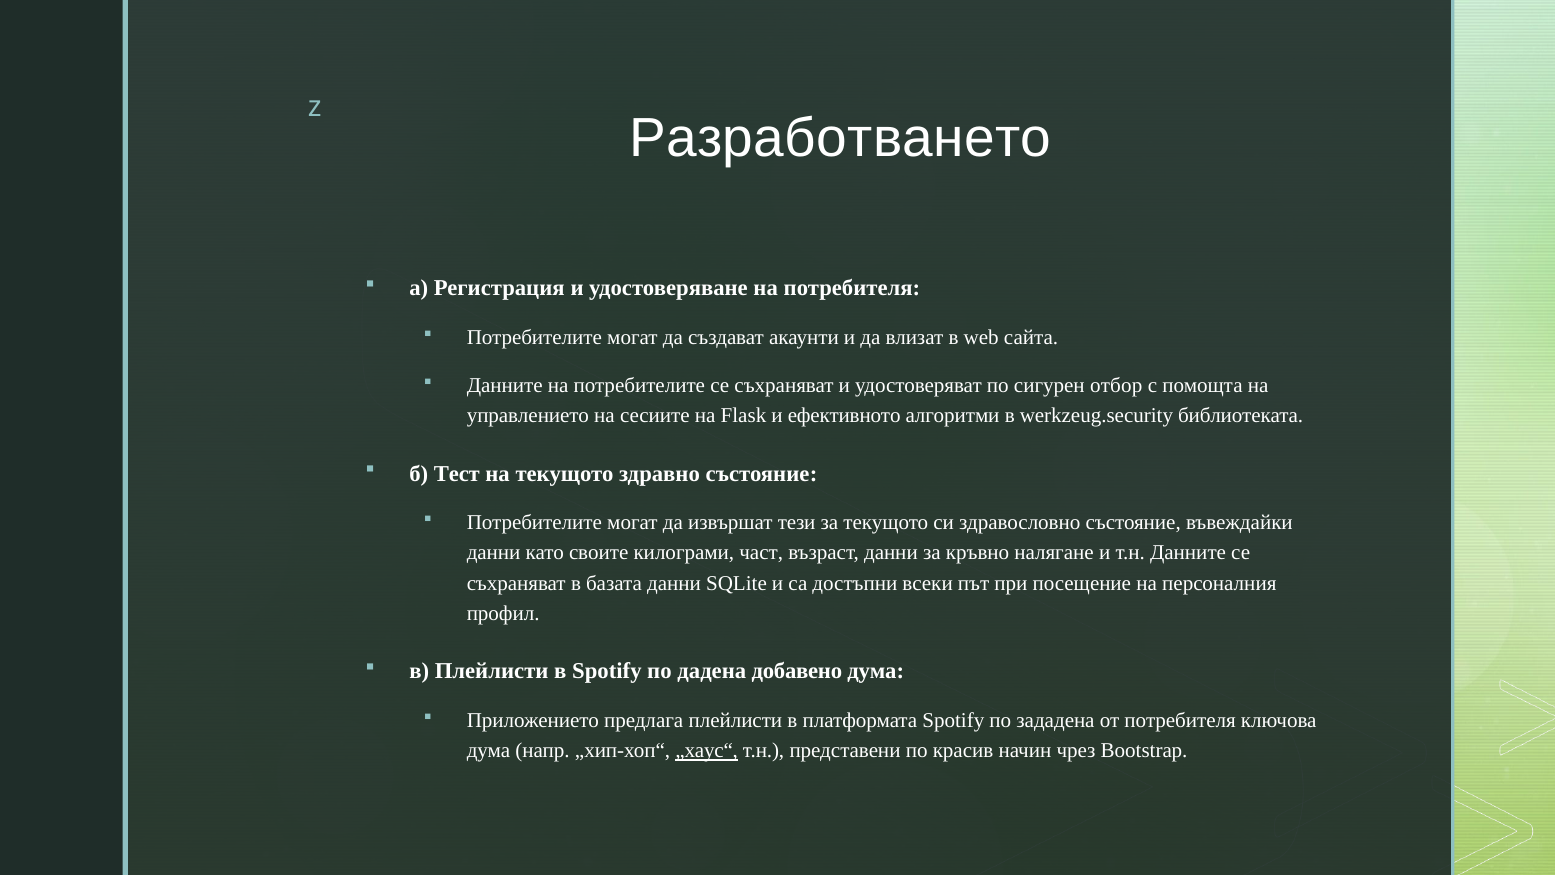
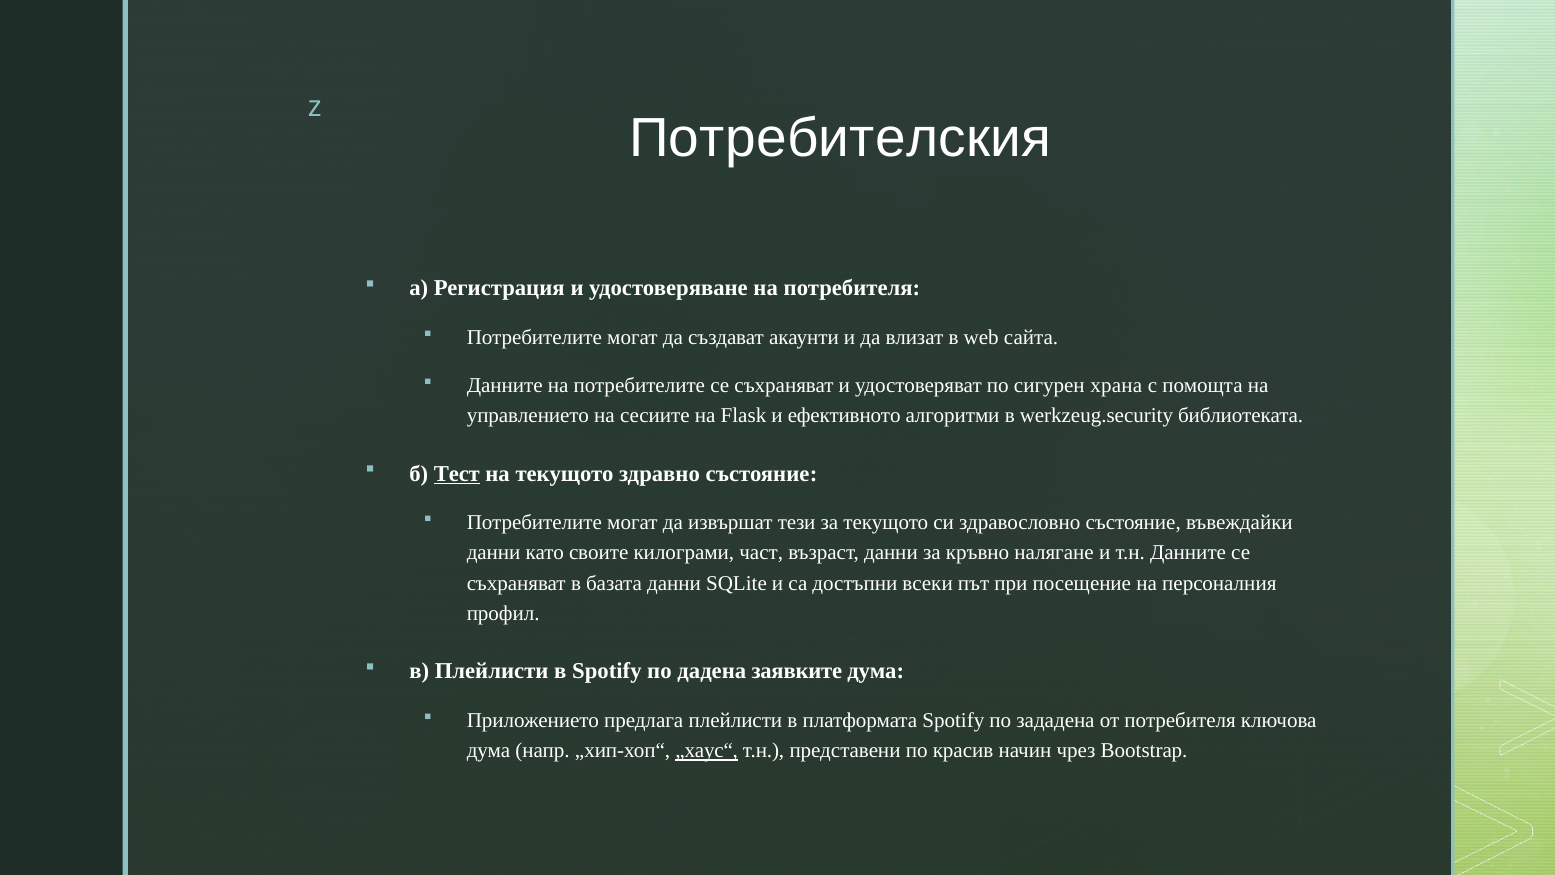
Разработването: Разработването -> Потребителския (840, 138)
отбор: отбор -> храна (1116, 385)
Тест underline: none -> present (457, 473)
добавено: добавено -> заявките (797, 671)
